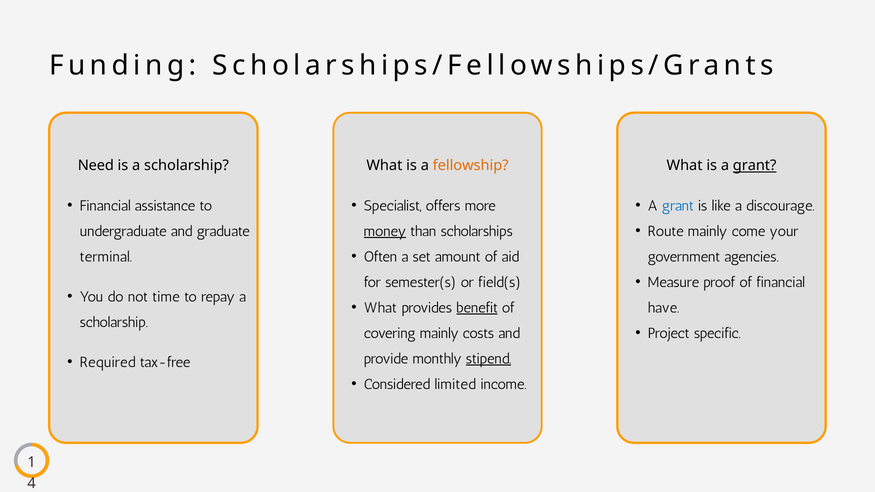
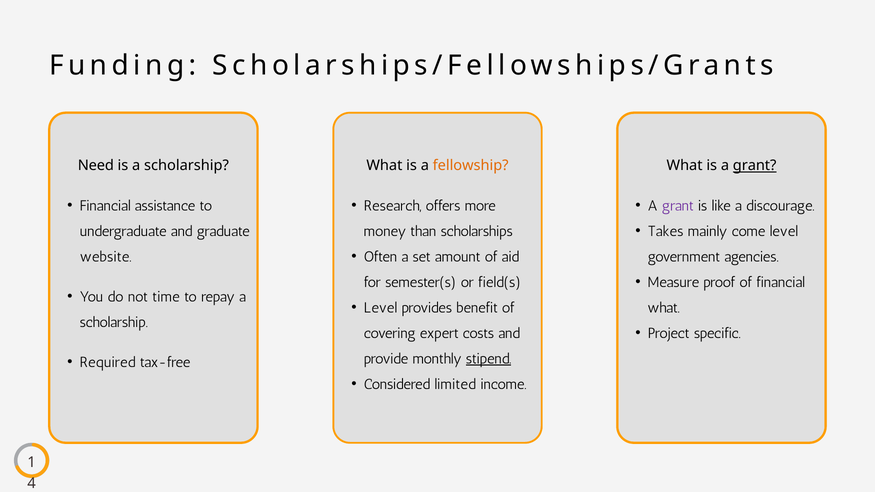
Specialist: Specialist -> Research (393, 206)
grant colour: blue -> purple (678, 206)
Route: Route -> Takes (666, 231)
come your: your -> level (784, 231)
money underline: present -> none (385, 231)
terminal: terminal -> website (106, 257)
What: What -> Level (380, 308)
benefit underline: present -> none (477, 308)
have: have -> what (664, 308)
covering mainly: mainly -> expert (439, 333)
